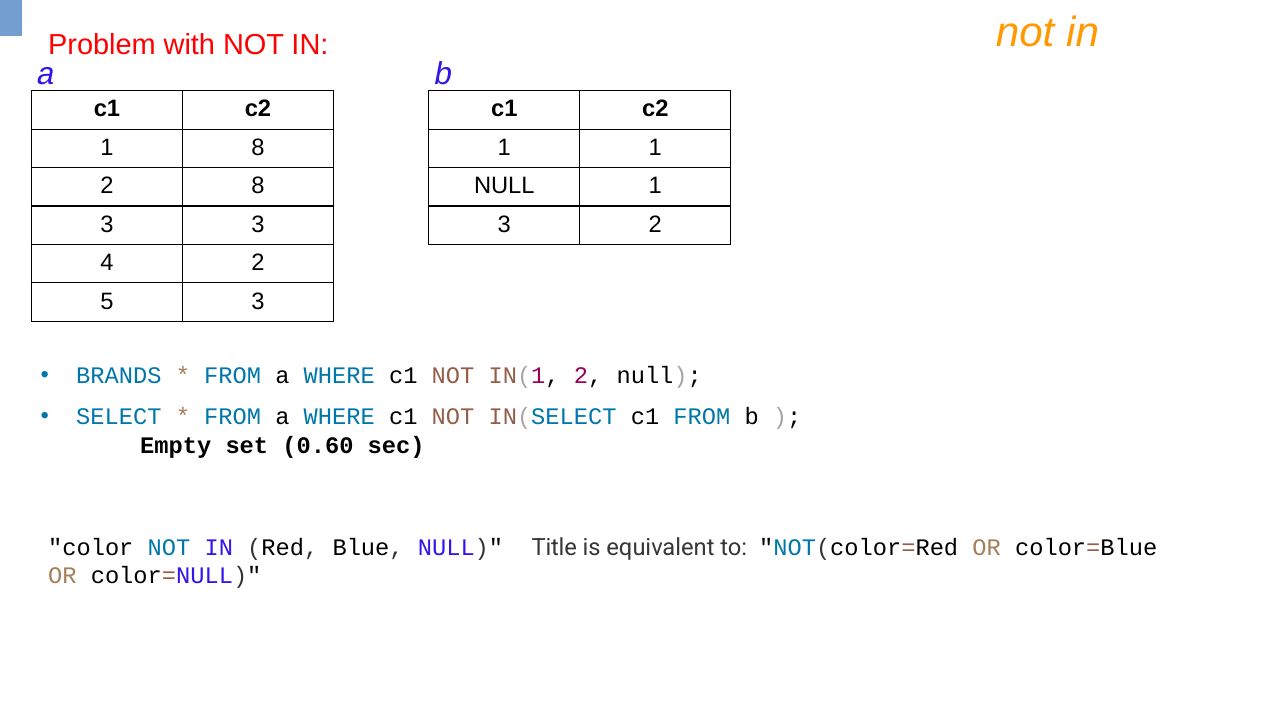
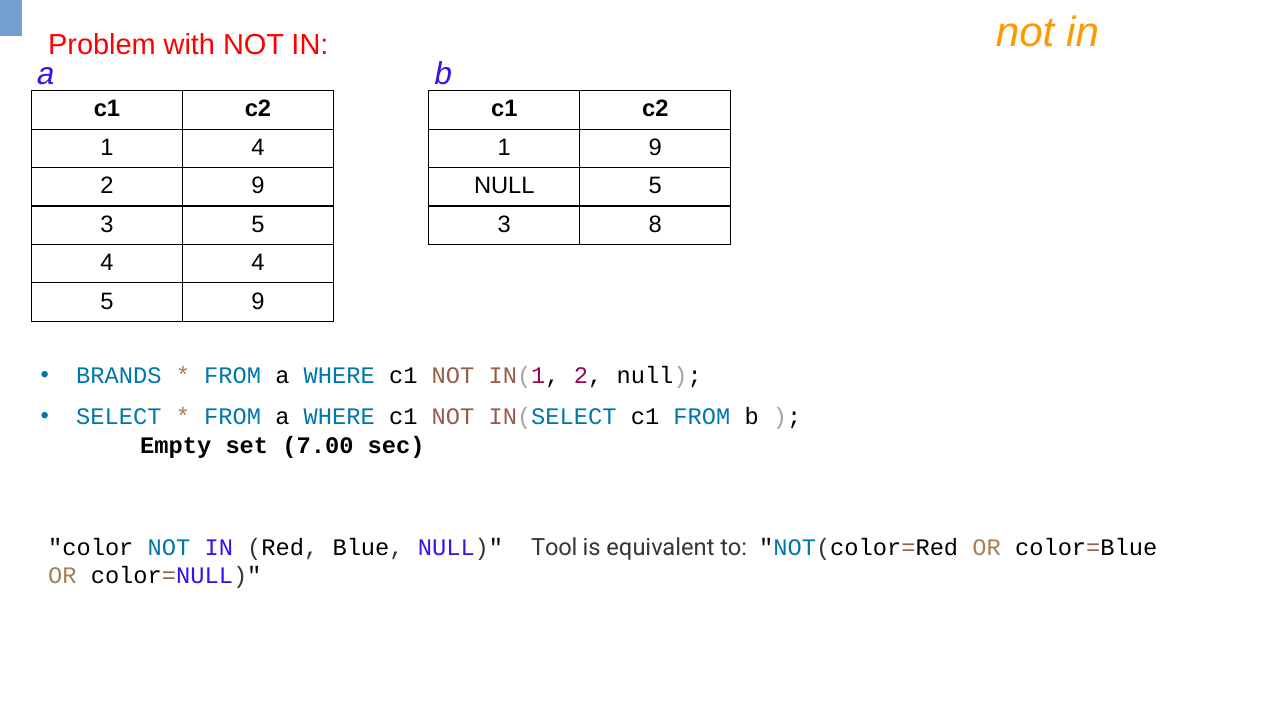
1 8: 8 -> 4 (258, 148)
1 1: 1 -> 9 (655, 148)
2 8: 8 -> 9 (258, 186)
NULL 1: 1 -> 5 (655, 186)
3 3: 3 -> 5 (258, 224)
3 2: 2 -> 8 (655, 224)
4 2: 2 -> 4 (258, 263)
5 3: 3 -> 9 (258, 301)
0.60: 0.60 -> 7.00 (318, 445)
Title: Title -> Tool (554, 548)
